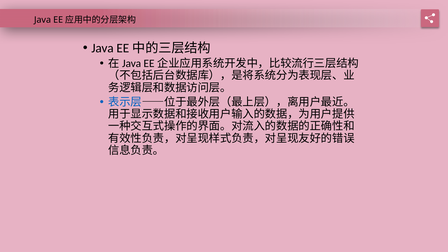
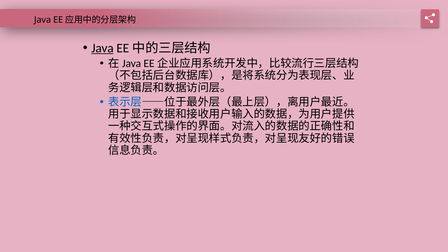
Java underline: none -> present (102, 48)
